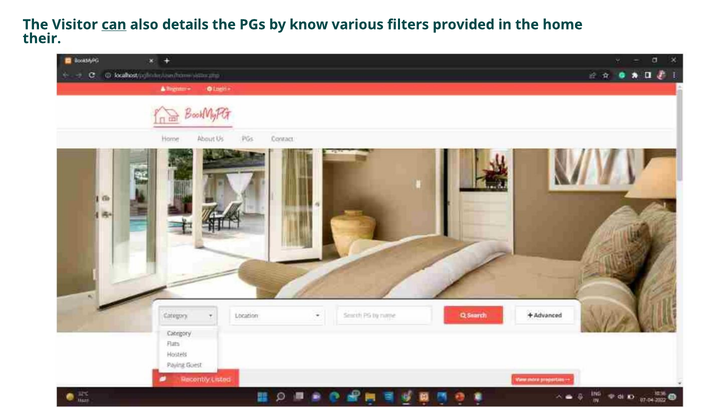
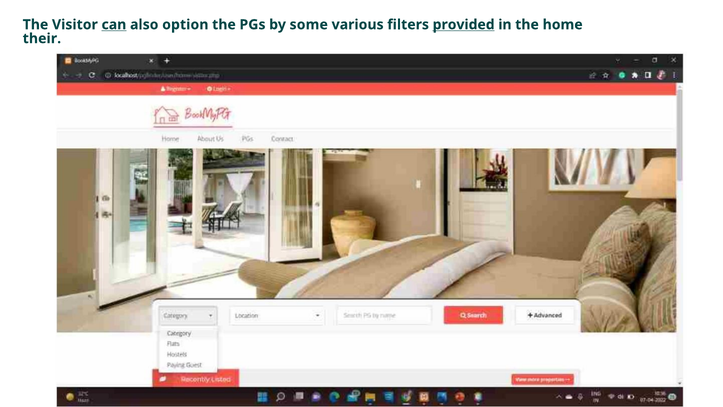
details: details -> option (185, 25)
know: know -> some (309, 25)
provided underline: none -> present (464, 25)
